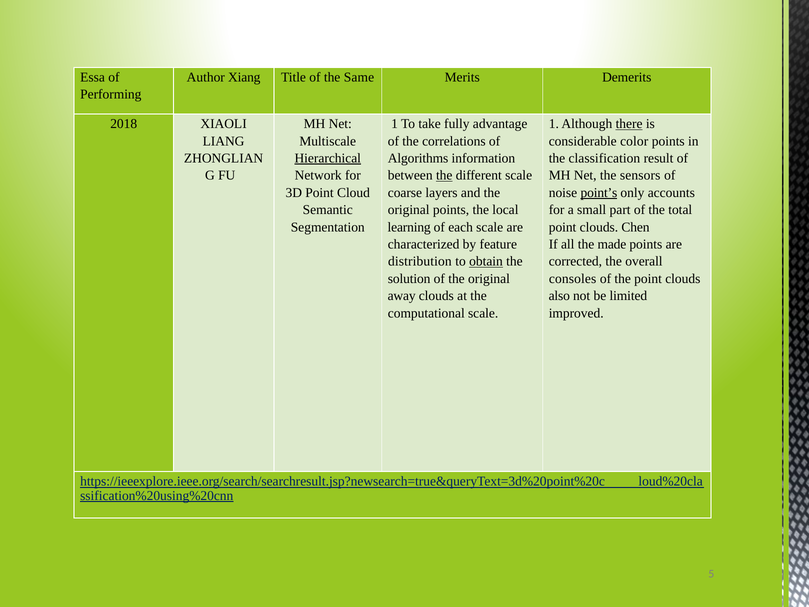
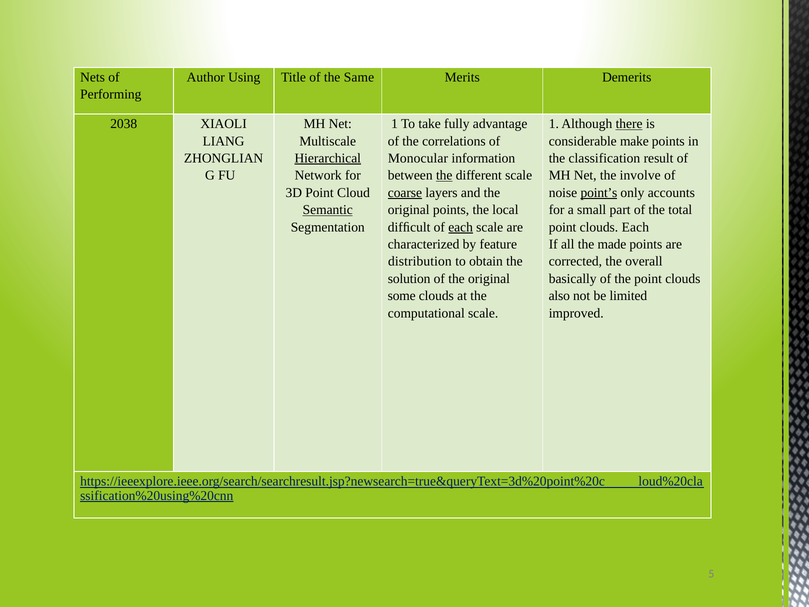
Essa: Essa -> Nets (93, 77)
Xiang: Xiang -> Using (244, 77)
2018: 2018 -> 2038 (124, 124)
color: color -> make (634, 141)
Algorithms: Algorithms -> Monocular (418, 158)
sensors: sensors -> involve (640, 175)
coarse underline: none -> present (405, 193)
Semantic underline: none -> present (328, 210)
learning: learning -> difﬁcult (409, 227)
each underline: none -> present (461, 227)
clouds Chen: Chen -> Each (635, 227)
obtain underline: present -> none (486, 261)
consoles: consoles -> basically (573, 279)
away: away -> some (402, 296)
